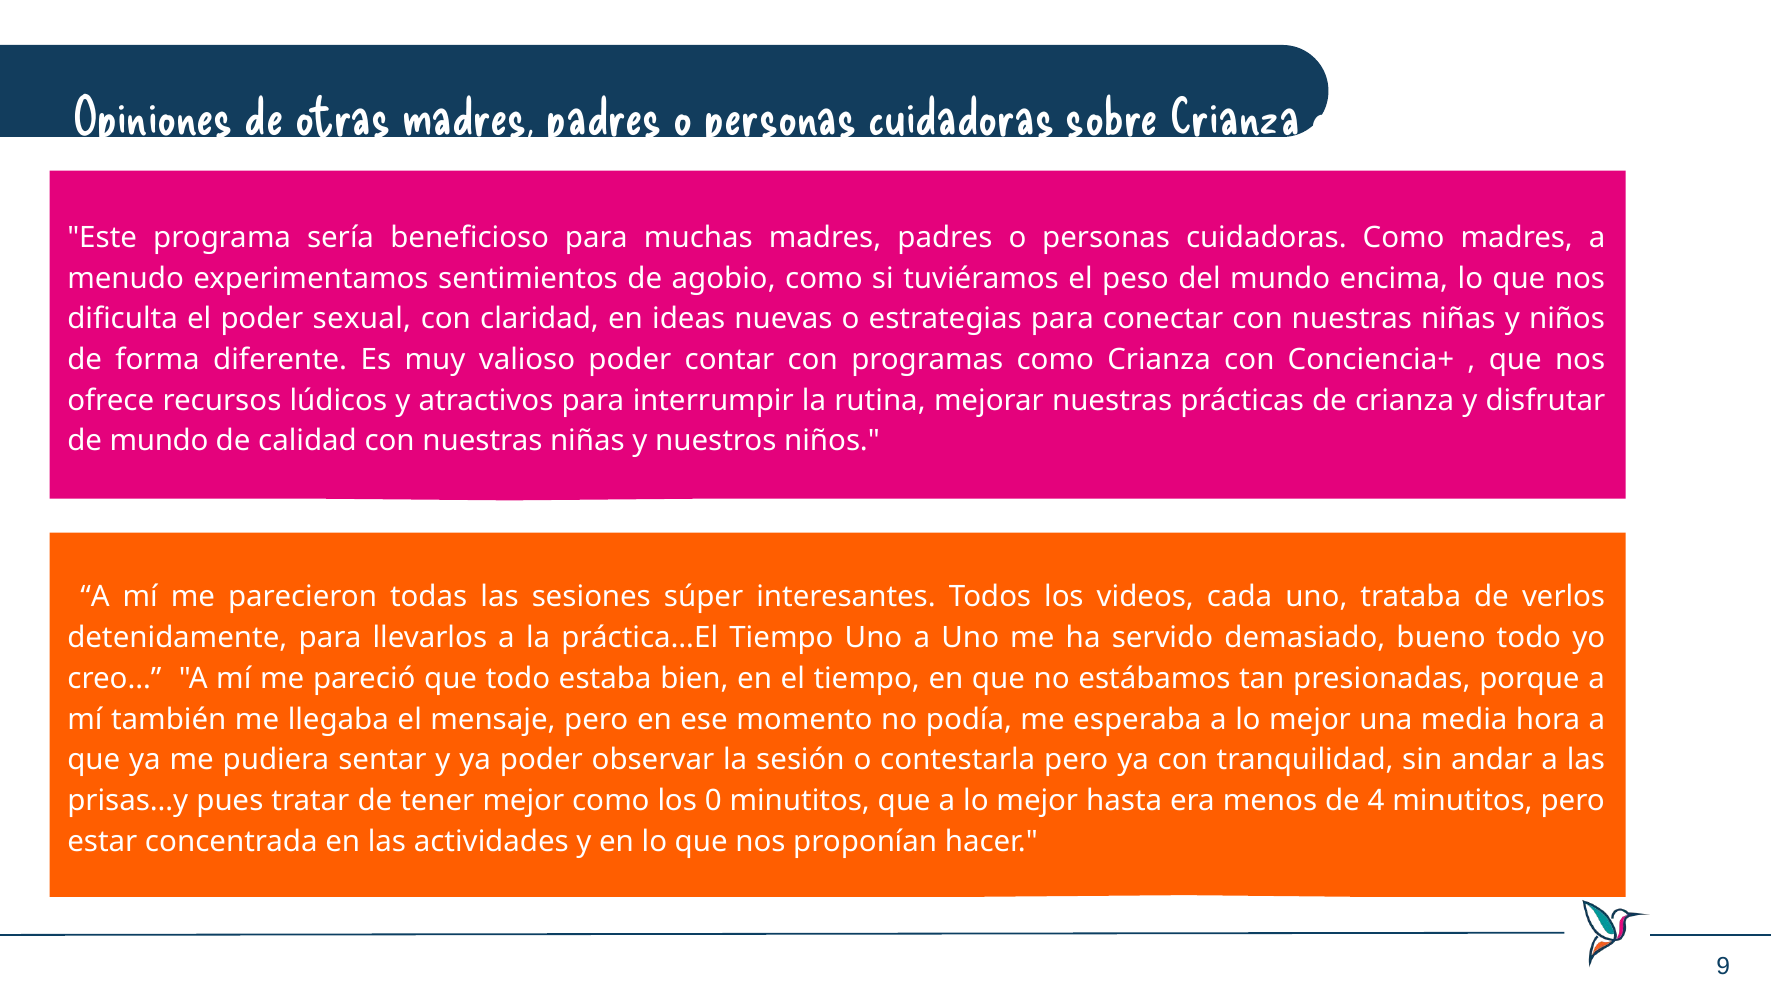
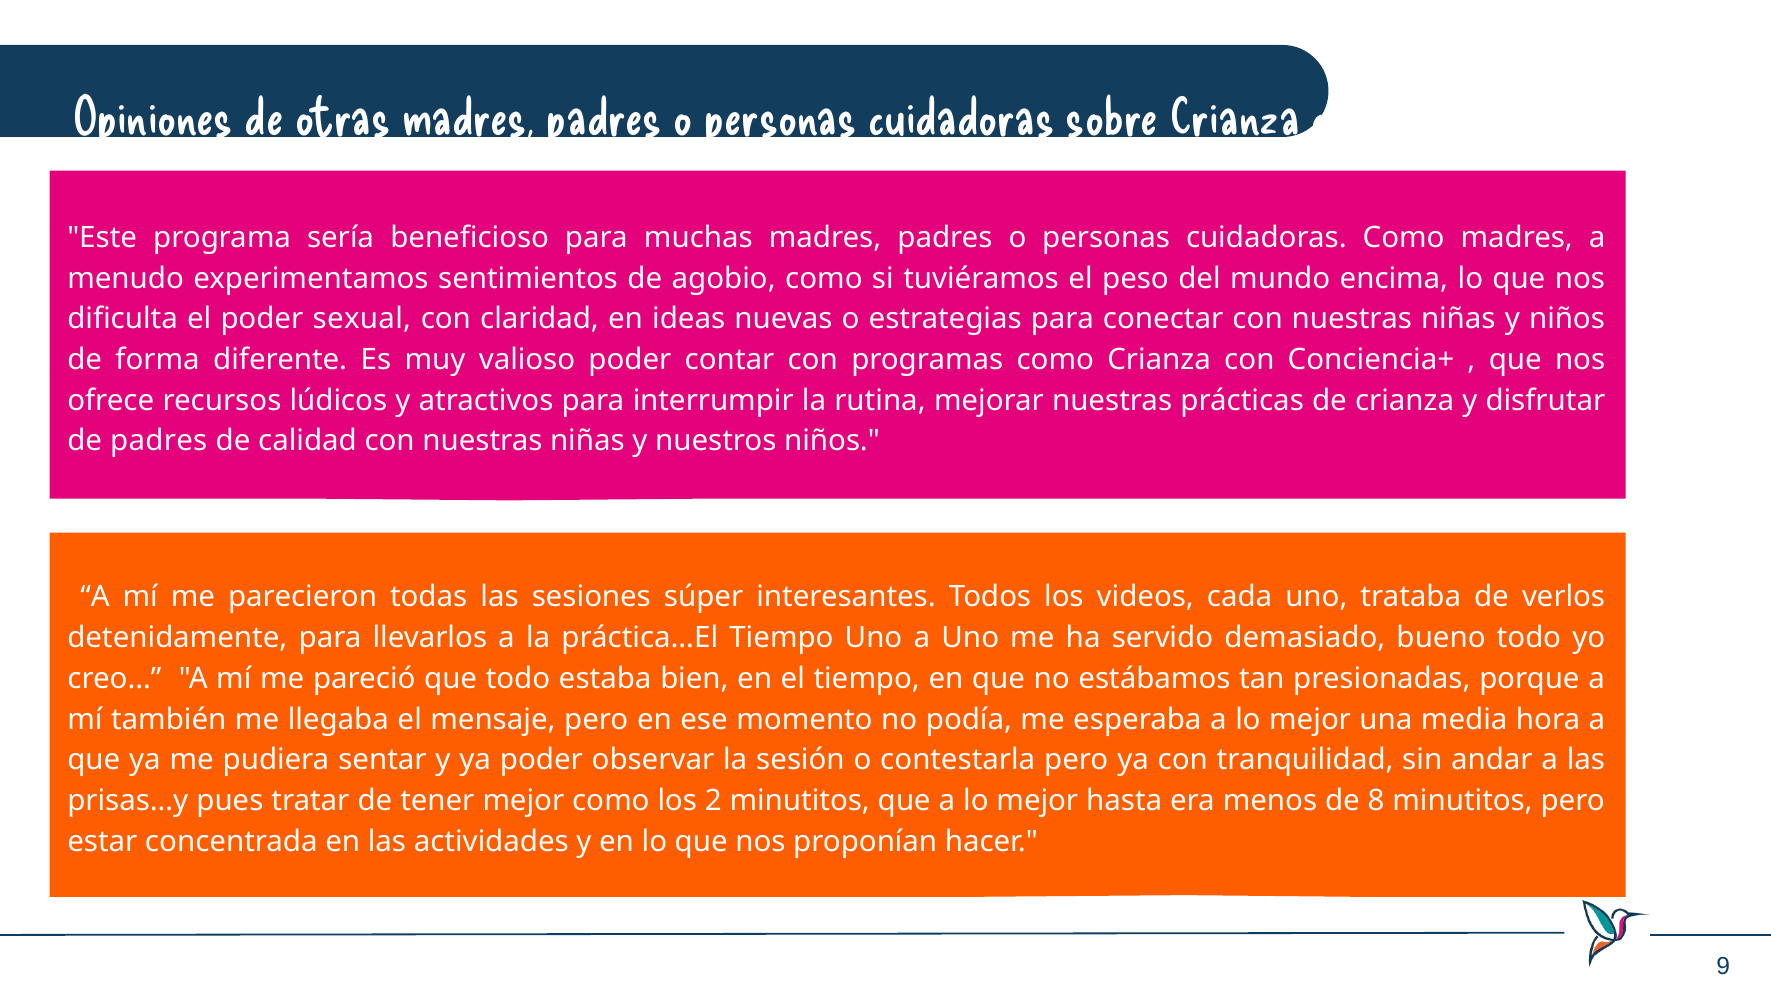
de mundo: mundo -> padres (159, 441)
0: 0 -> 2 (713, 801)
4: 4 -> 8 (1376, 801)
